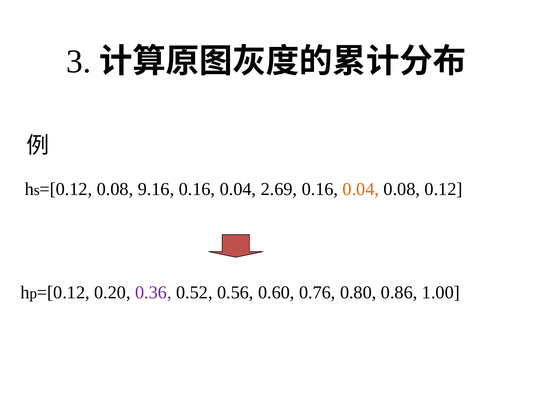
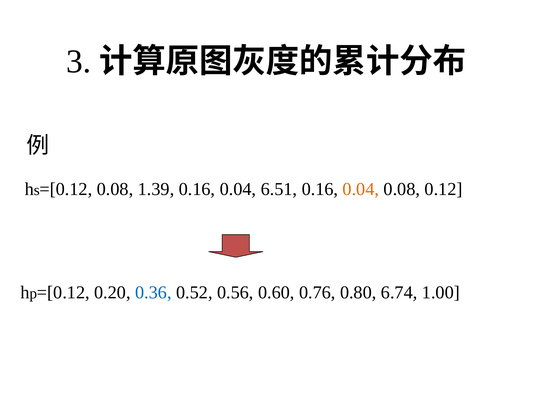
9.16: 9.16 -> 1.39 (156, 189)
2.69: 2.69 -> 6.51 (279, 189)
0.36 colour: purple -> blue (153, 293)
0.86: 0.86 -> 6.74 (399, 293)
